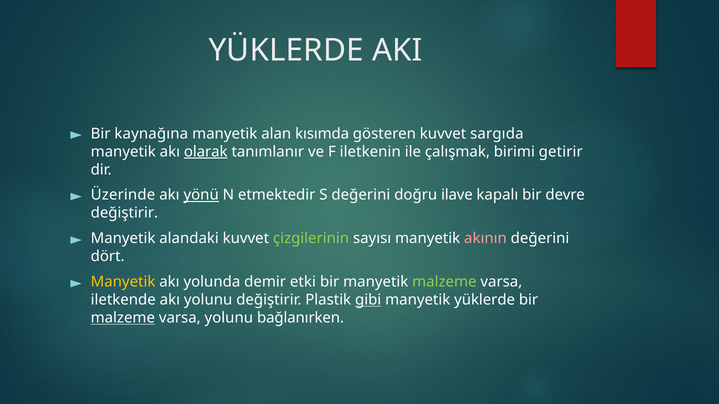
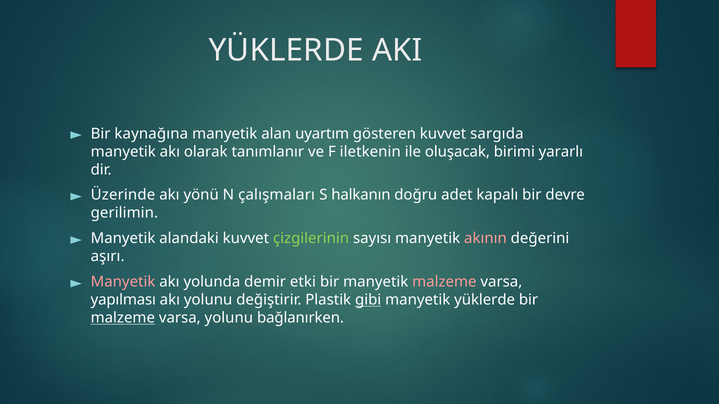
kısımda: kısımda -> uyartım (322, 134)
olarak underline: present -> none (206, 152)
çalışmak: çalışmak -> oluşacak (457, 152)
getirir: getirir -> yararlı (561, 152)
yönü underline: present -> none (201, 195)
etmektedir: etmektedir -> çalışmaları (277, 195)
S değerini: değerini -> halkanın (361, 195)
ilave: ilave -> adet (457, 195)
değiştirir: değiştirir -> gerilimin (124, 213)
dört: dört -> aşırı (108, 257)
Manyetik colour: yellow -> pink (123, 282)
malzeme colour: light green -> pink (444, 282)
iletkende: iletkende -> yapılması (123, 300)
